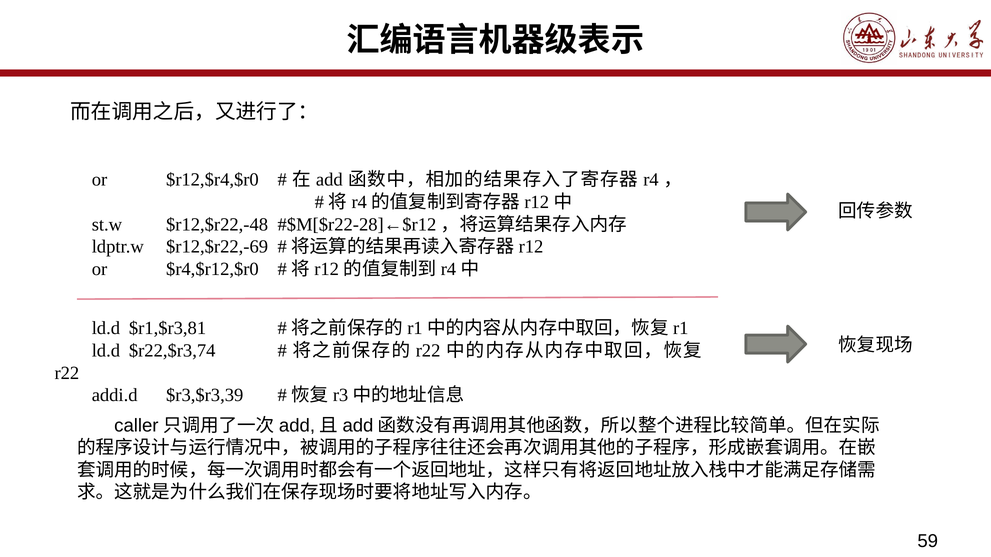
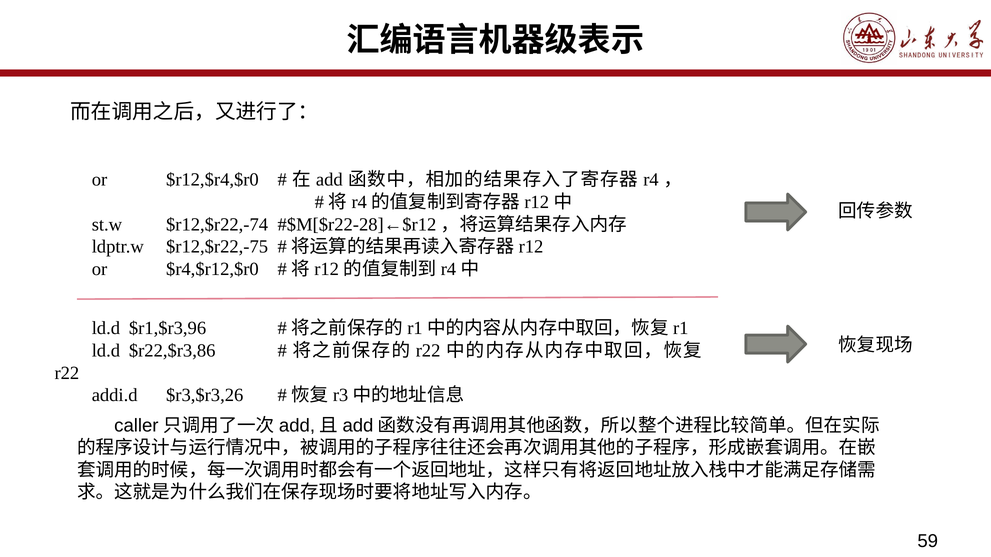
$r12,$r22,-48: $r12,$r22,-48 -> $r12,$r22,-74 (217, 225)
$r12,$r22,-69: $r12,$r22,-69 -> $r12,$r22,-75 (217, 247)
$r1,$r3,81: $r1,$r3,81 -> $r1,$r3,96 (168, 329)
$r22,$r3,74: $r22,$r3,74 -> $r22,$r3,86 (172, 351)
$r3,$r3,39: $r3,$r3,39 -> $r3,$r3,26 (205, 396)
